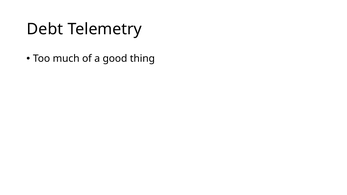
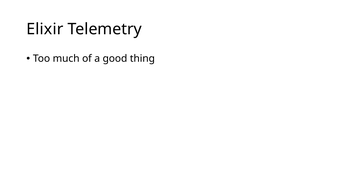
Debt: Debt -> Elixir (45, 29)
